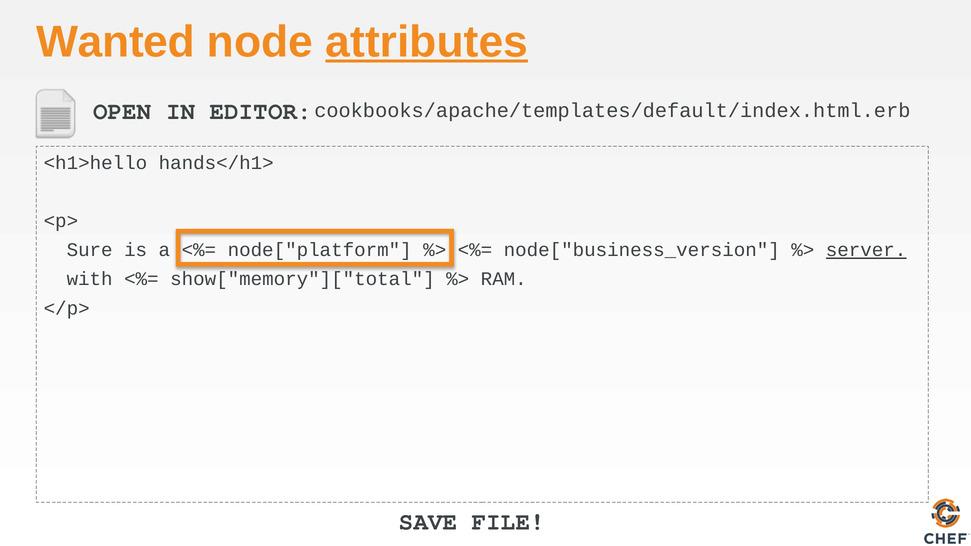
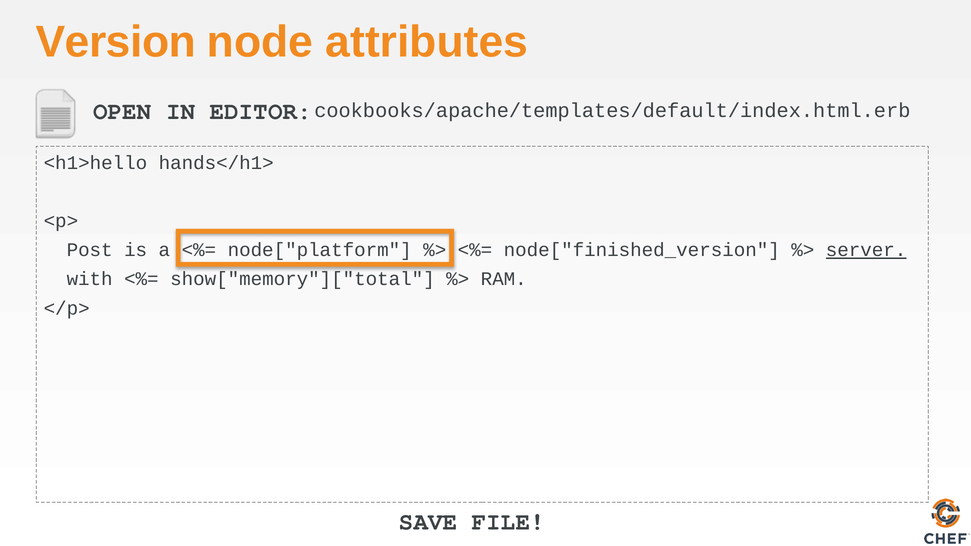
Wanted: Wanted -> Version (116, 42)
attributes underline: present -> none (427, 42)
Sure: Sure -> Post (90, 250)
node["business_version: node["business_version -> node["finished_version (642, 250)
